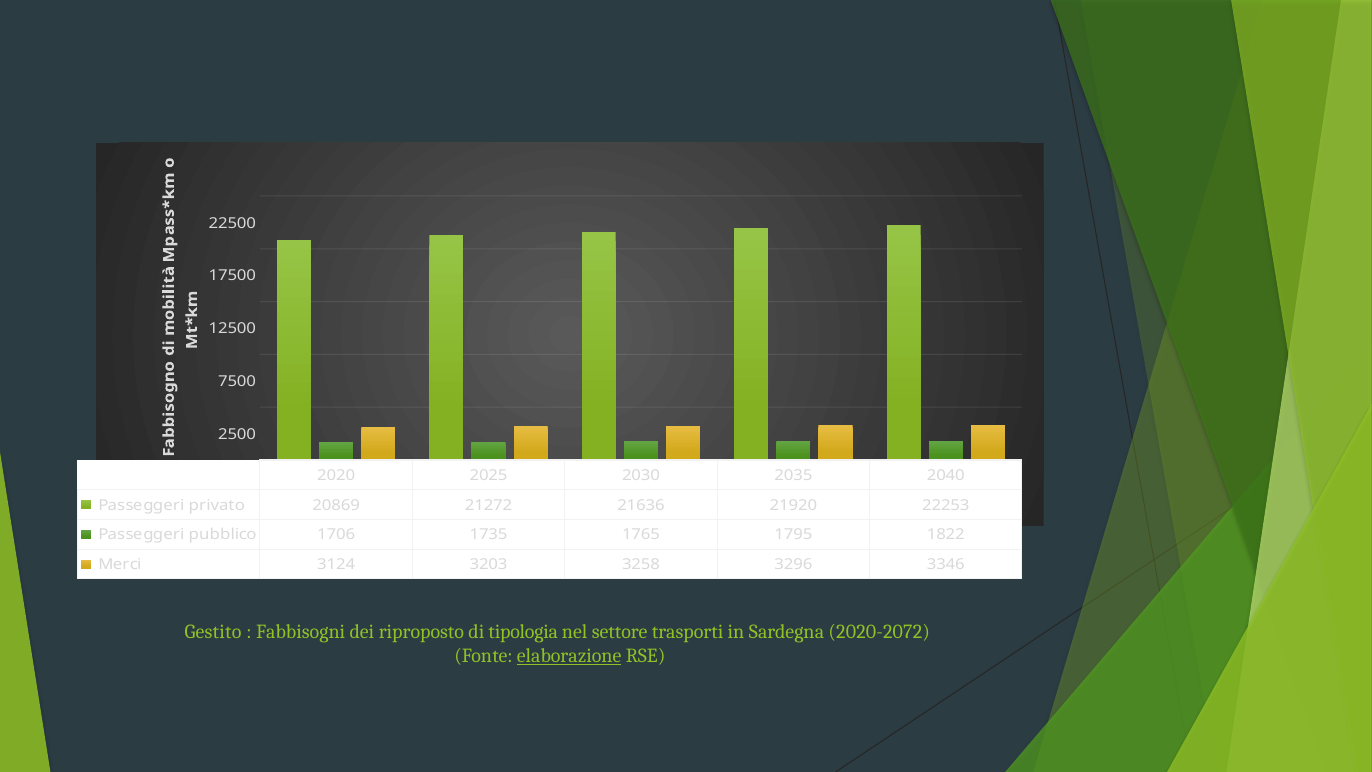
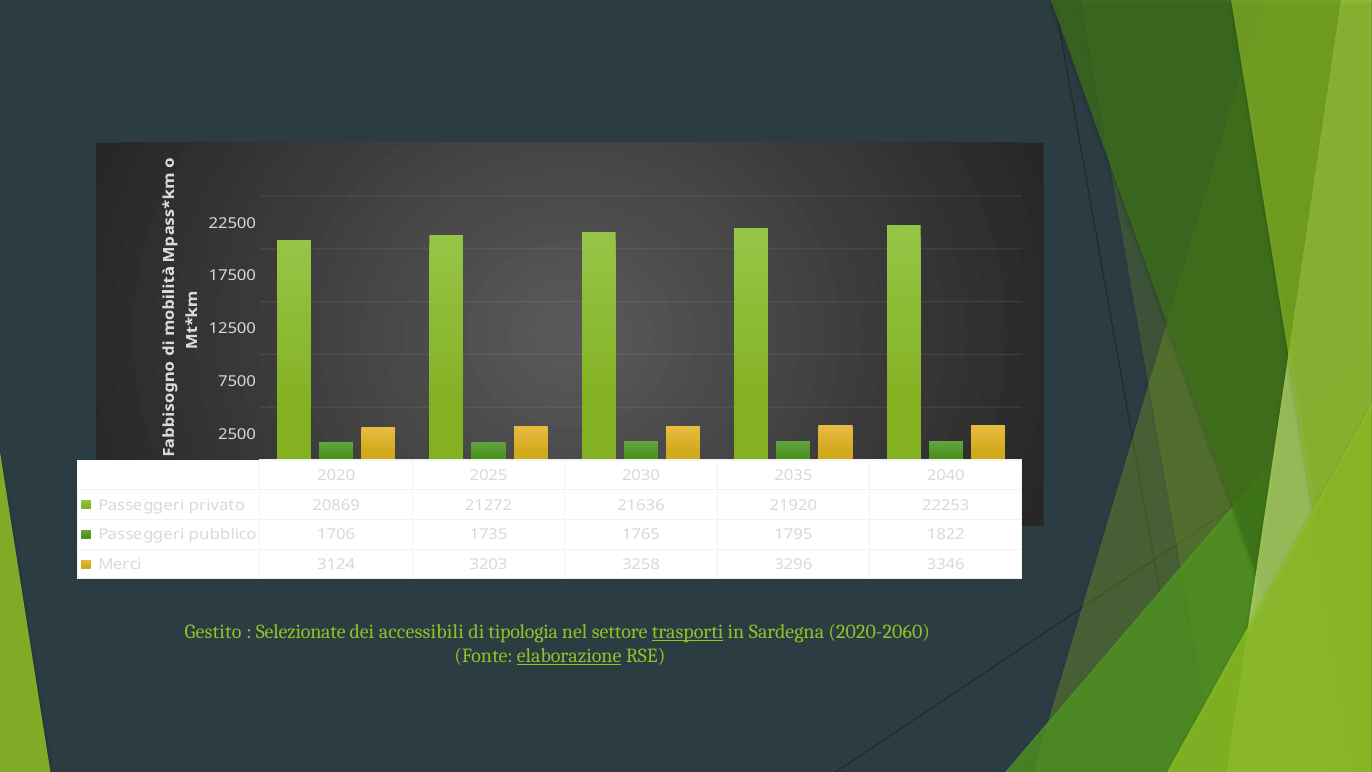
Fabbisogni: Fabbisogni -> Selezionate (301, 632)
riproposto: riproposto -> accessibili (421, 632)
trasporti underline: none -> present (688, 632)
2020-2072: 2020-2072 -> 2020-2060 (879, 632)
